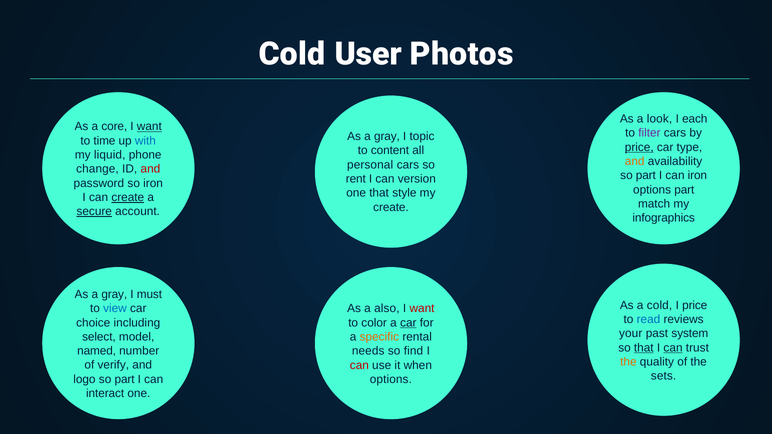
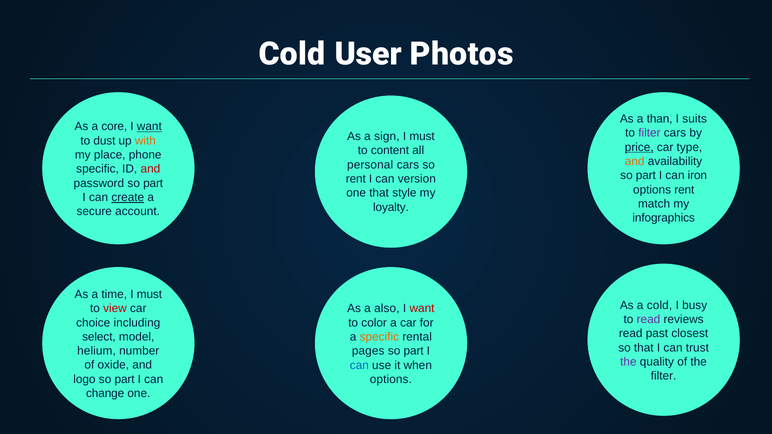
look: look -> than (660, 119)
each: each -> suits (695, 119)
gray: gray -> sign (387, 136)
topic: topic -> must (422, 136)
time: time -> dust (104, 141)
with colour: blue -> orange (145, 141)
liquid: liquid -> place (110, 155)
change: change -> specific (98, 169)
password so iron: iron -> part (153, 183)
options part: part -> rent (684, 190)
create: create -> loyalty (391, 207)
secure underline: present -> none (94, 212)
gray: gray -> time (114, 295)
I price: price -> busy (695, 305)
view colour: blue -> red (115, 309)
read colour: blue -> purple (648, 319)
car underline: present -> none (408, 323)
your: your -> read (631, 334)
system: system -> closest (690, 334)
that underline: present -> none (644, 348)
can underline: present -> none (673, 348)
named: named -> helium (97, 351)
needs: needs -> pages (368, 351)
find: find -> part (414, 351)
the colour: orange -> purple (628, 362)
verify: verify -> oxide (113, 365)
can colour: red -> blue (359, 365)
sets: sets -> filter (664, 376)
interact: interact -> change (105, 394)
